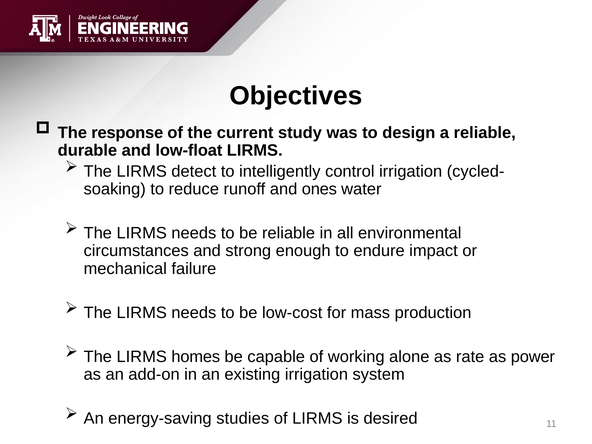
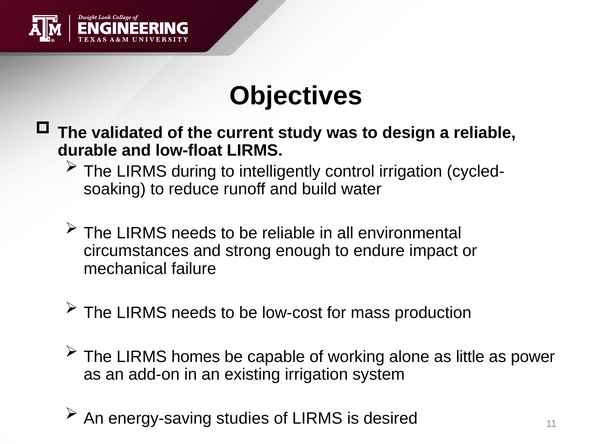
response: response -> validated (127, 133)
detect: detect -> during (194, 171)
ones: ones -> build (319, 189)
rate: rate -> little (470, 357)
